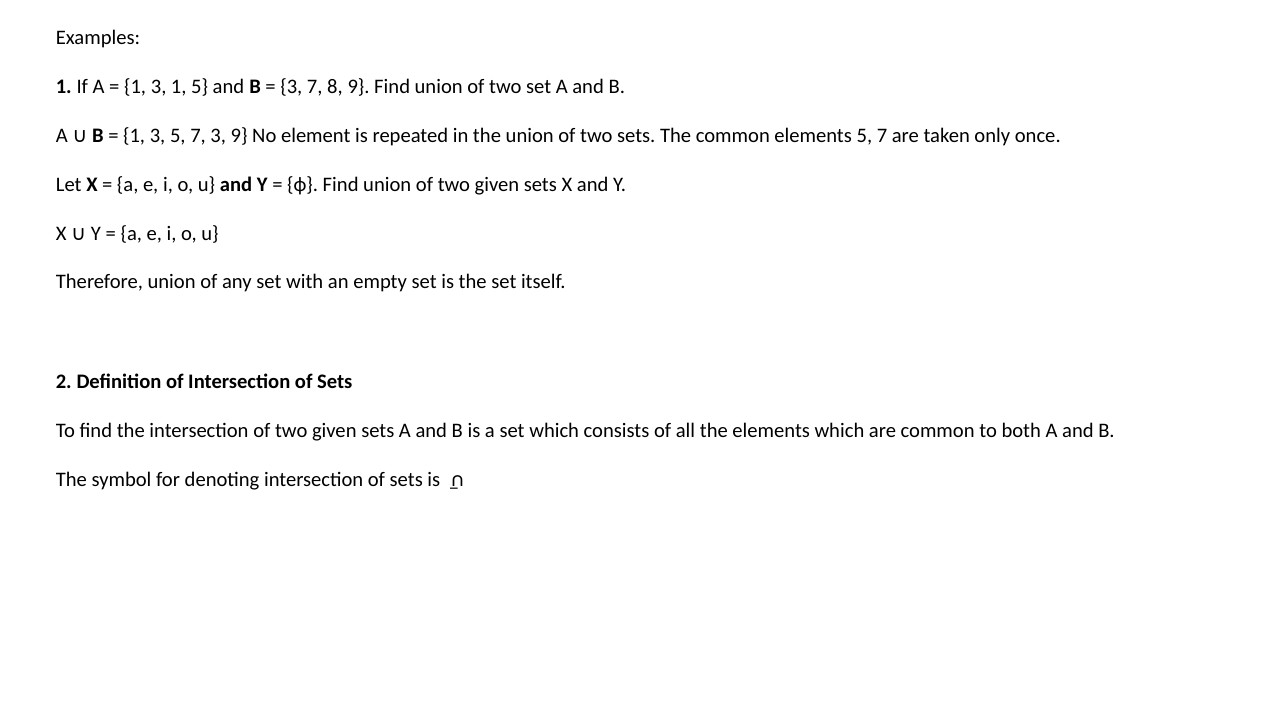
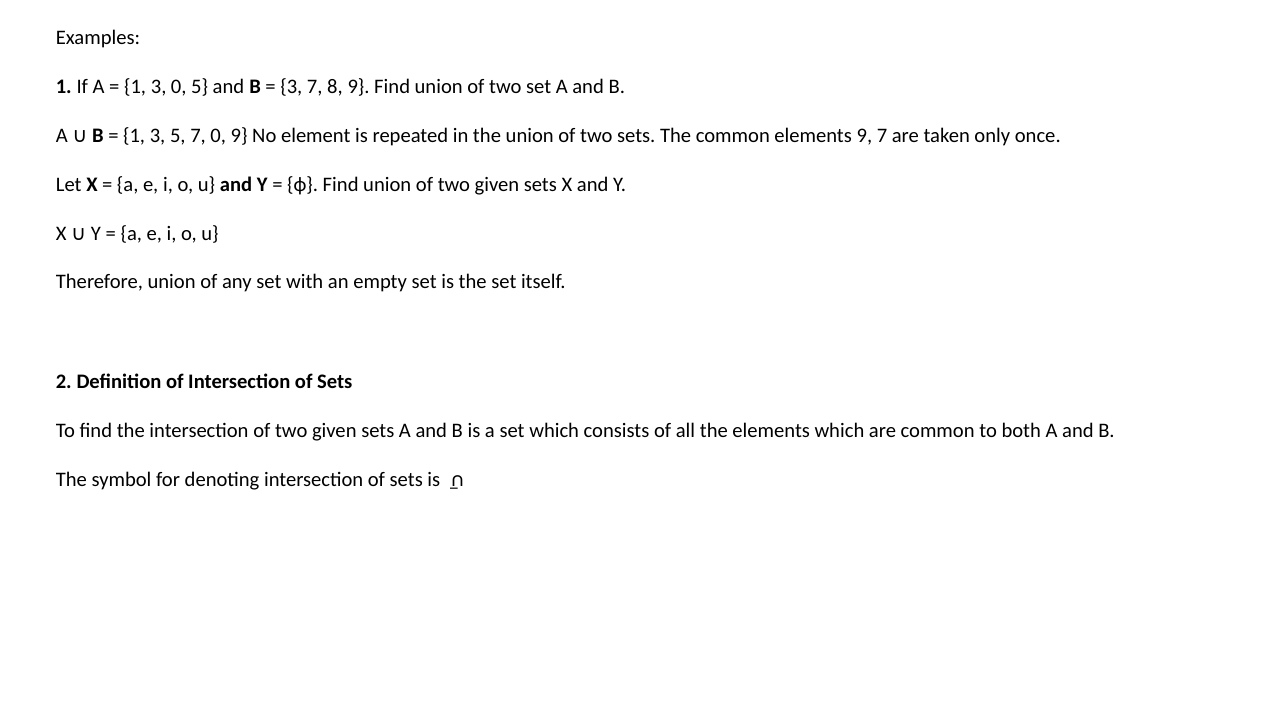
3 1: 1 -> 0 (179, 87)
7 3: 3 -> 0 (218, 135)
elements 5: 5 -> 9 (864, 135)
